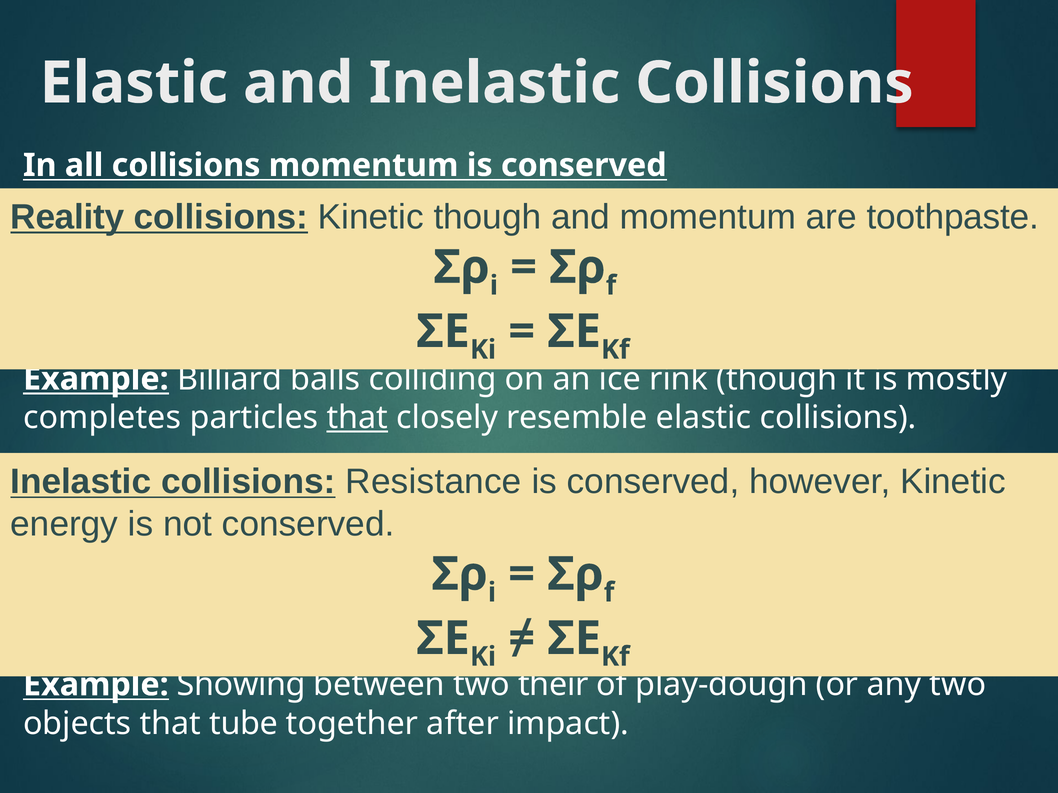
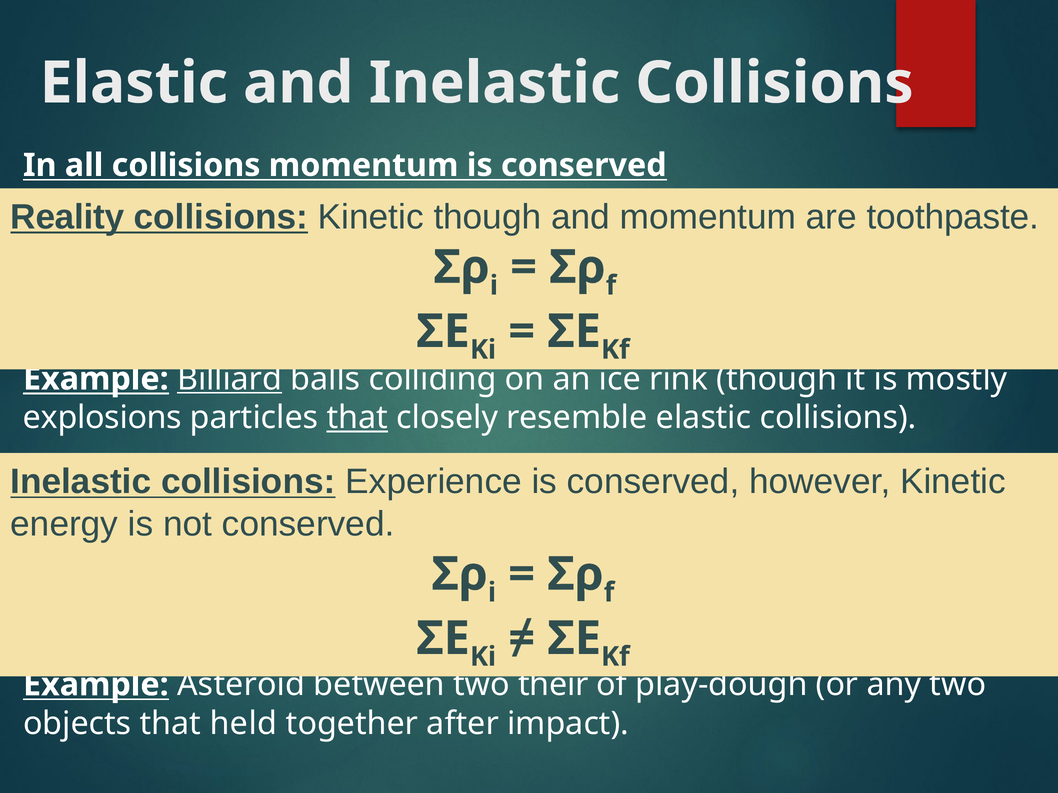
Billiard underline: none -> present (230, 379)
completes: completes -> explosions (102, 418)
Resistance: Resistance -> Experience (434, 482)
Showing: Showing -> Asteroid (241, 685)
tube: tube -> held (243, 724)
